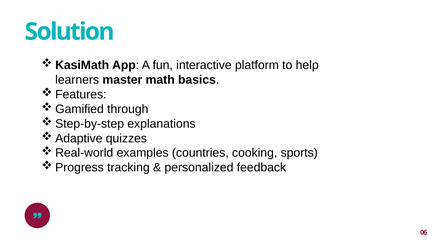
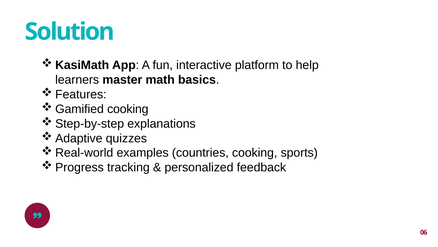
Gamified through: through -> cooking (128, 109)
